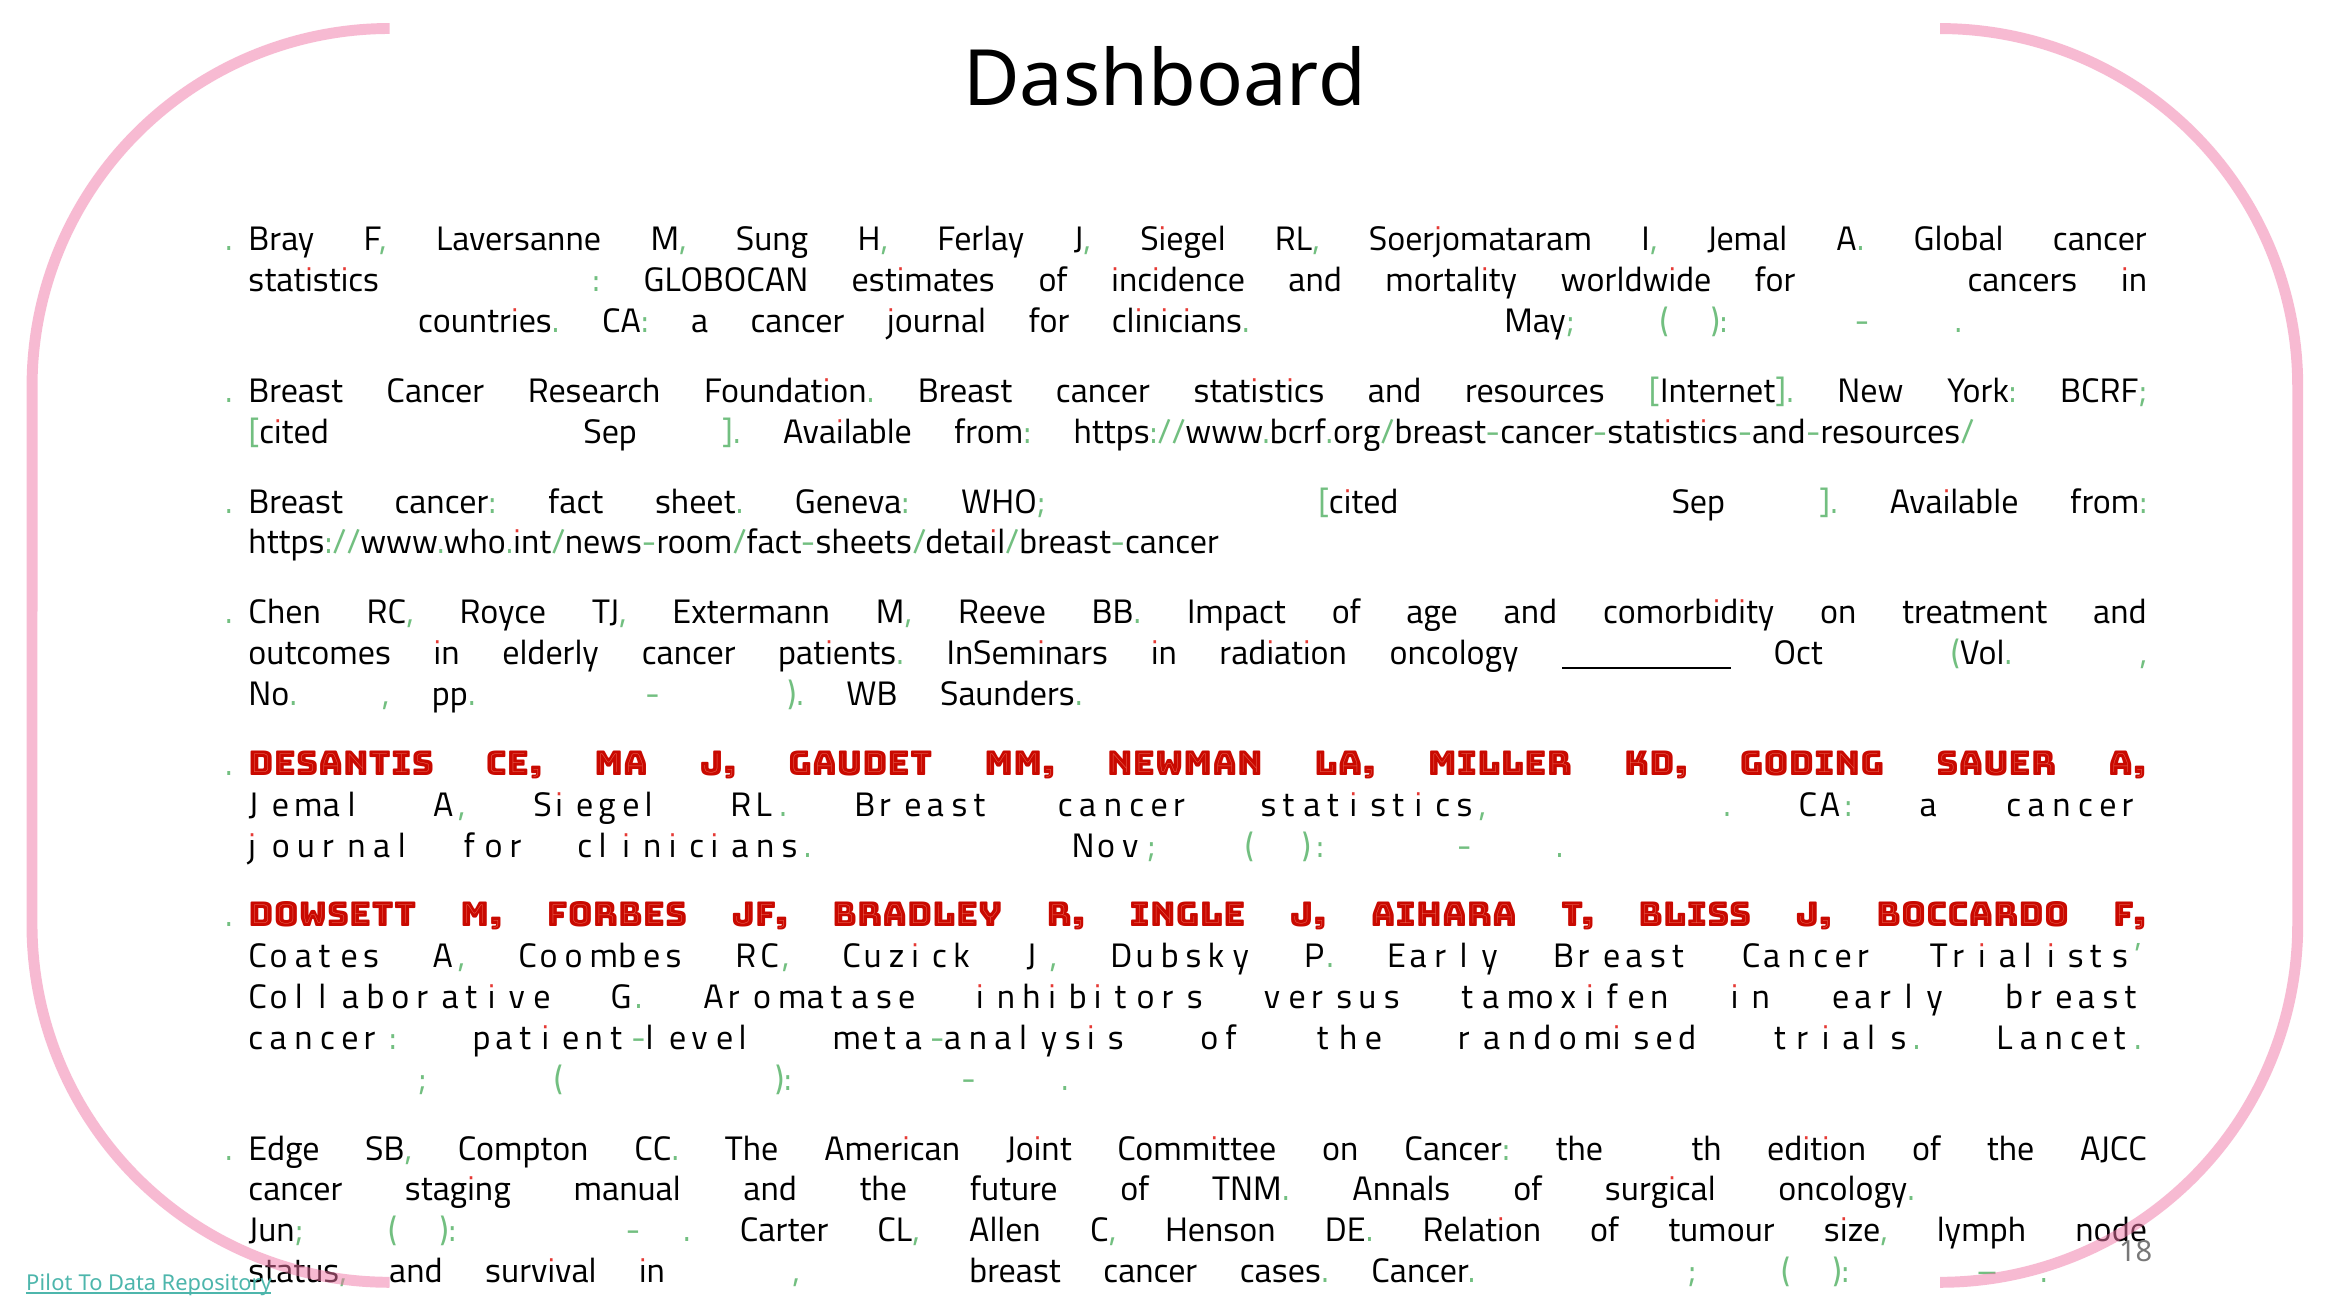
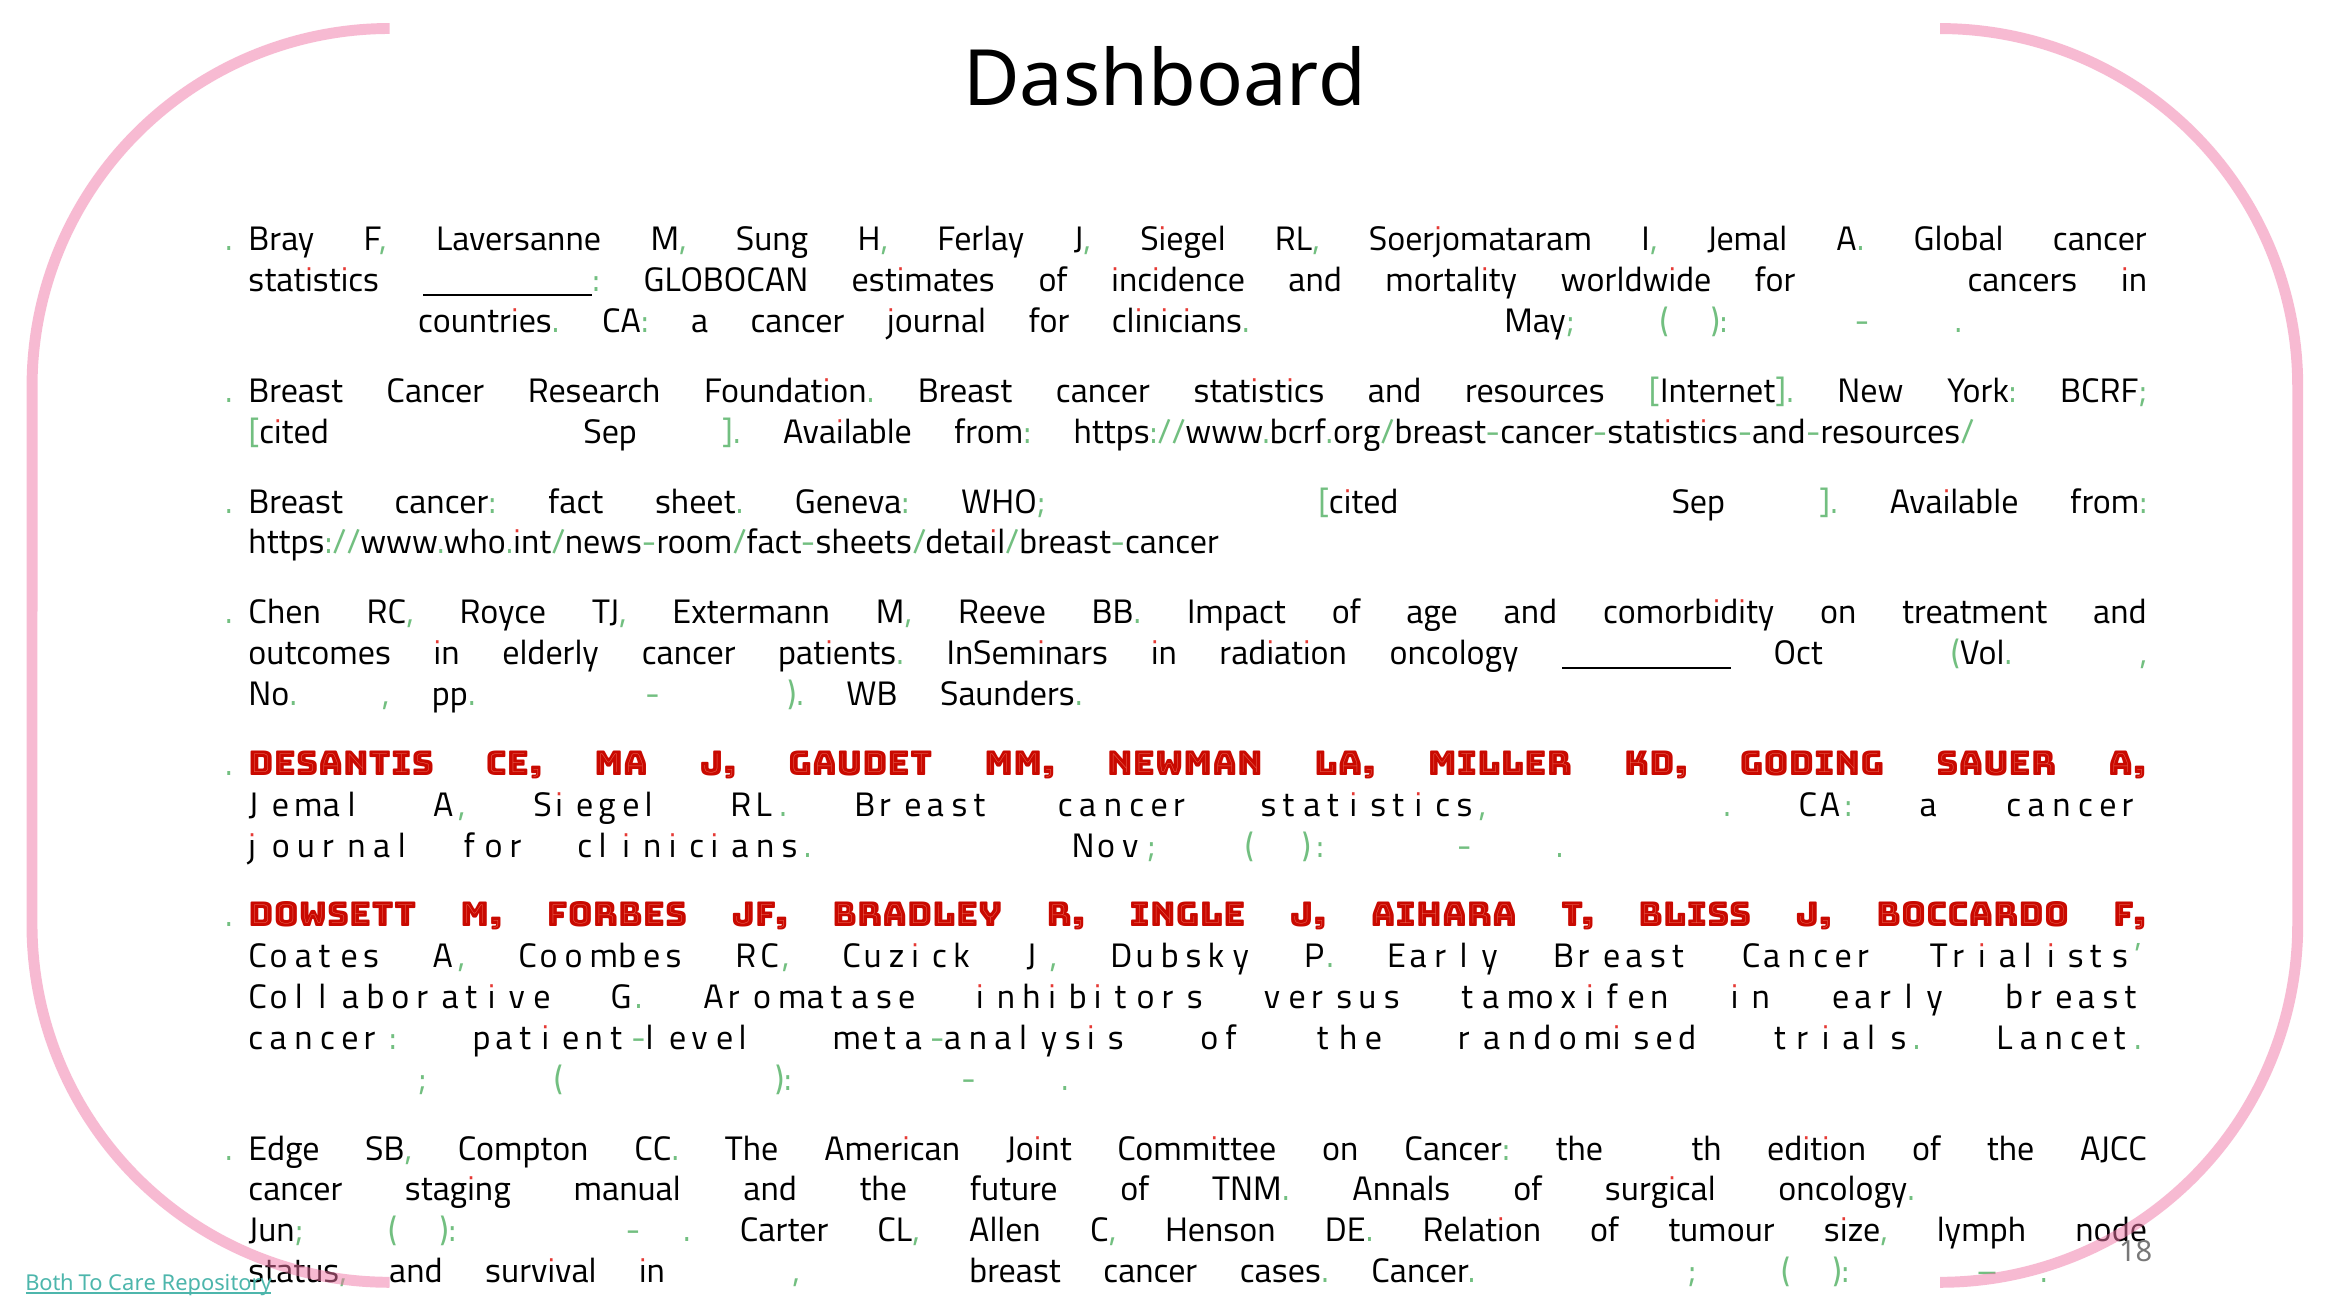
2022 underline: none -> present (507, 280)
Pilot: Pilot -> Both (50, 1283)
Data: Data -> Care (132, 1283)
